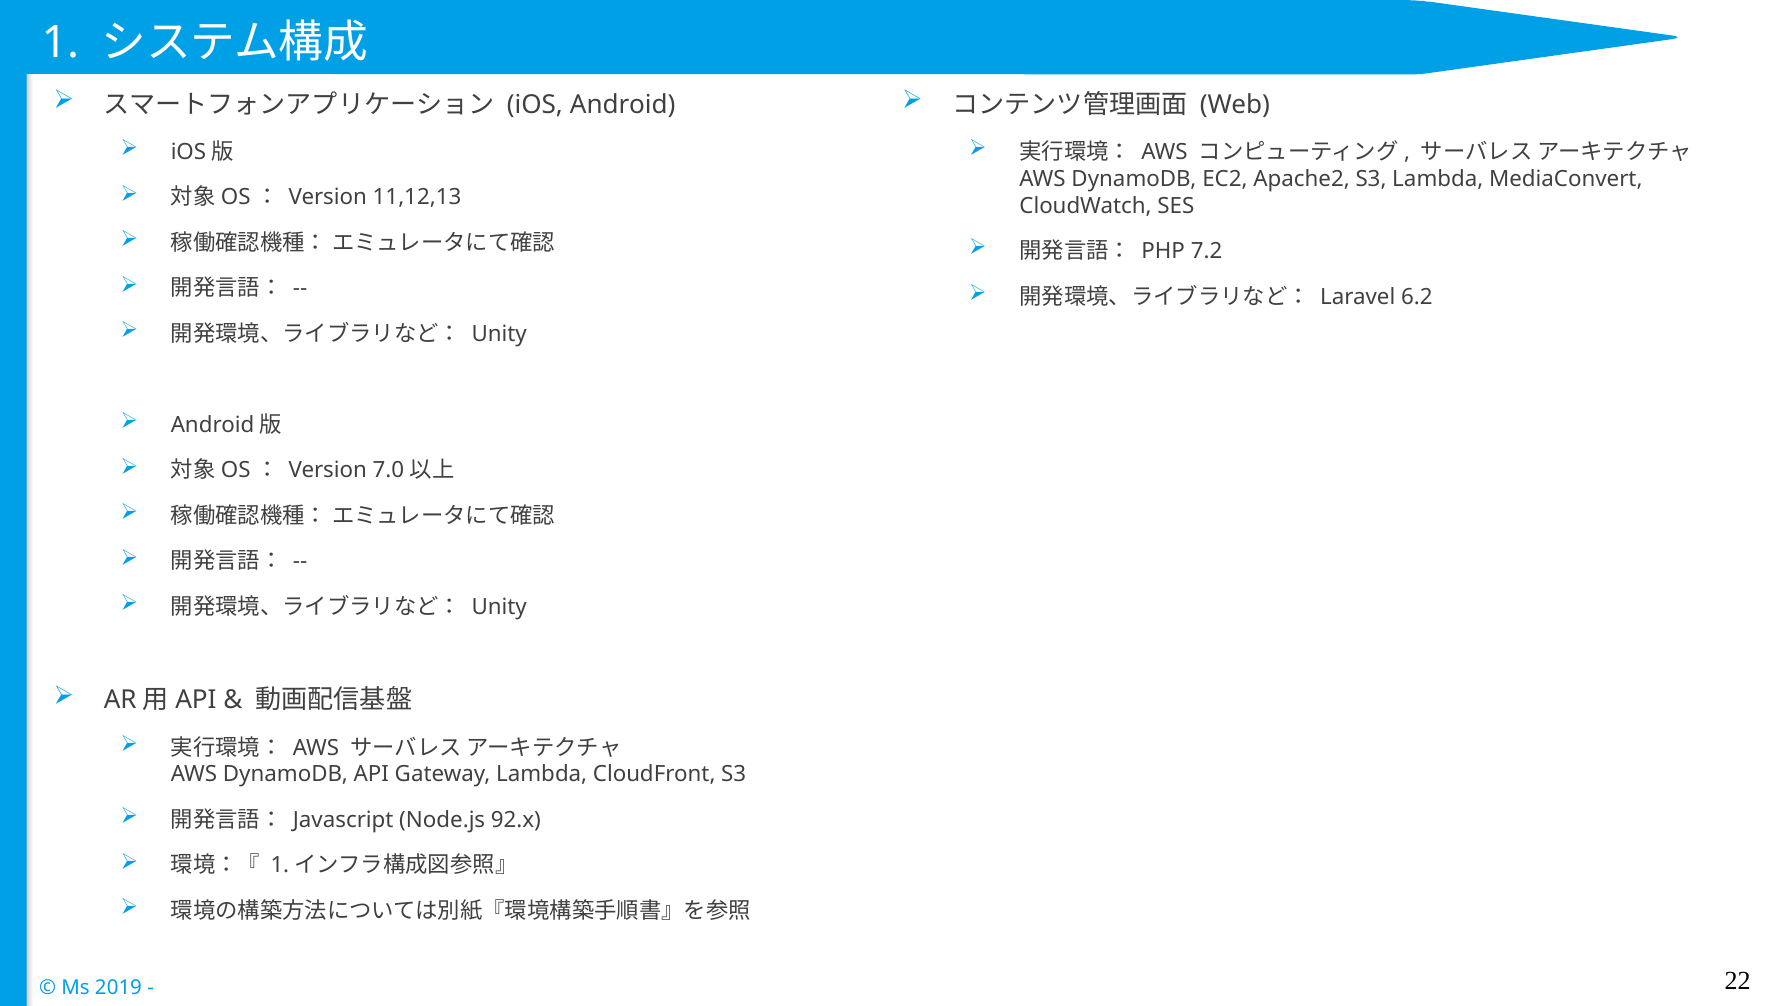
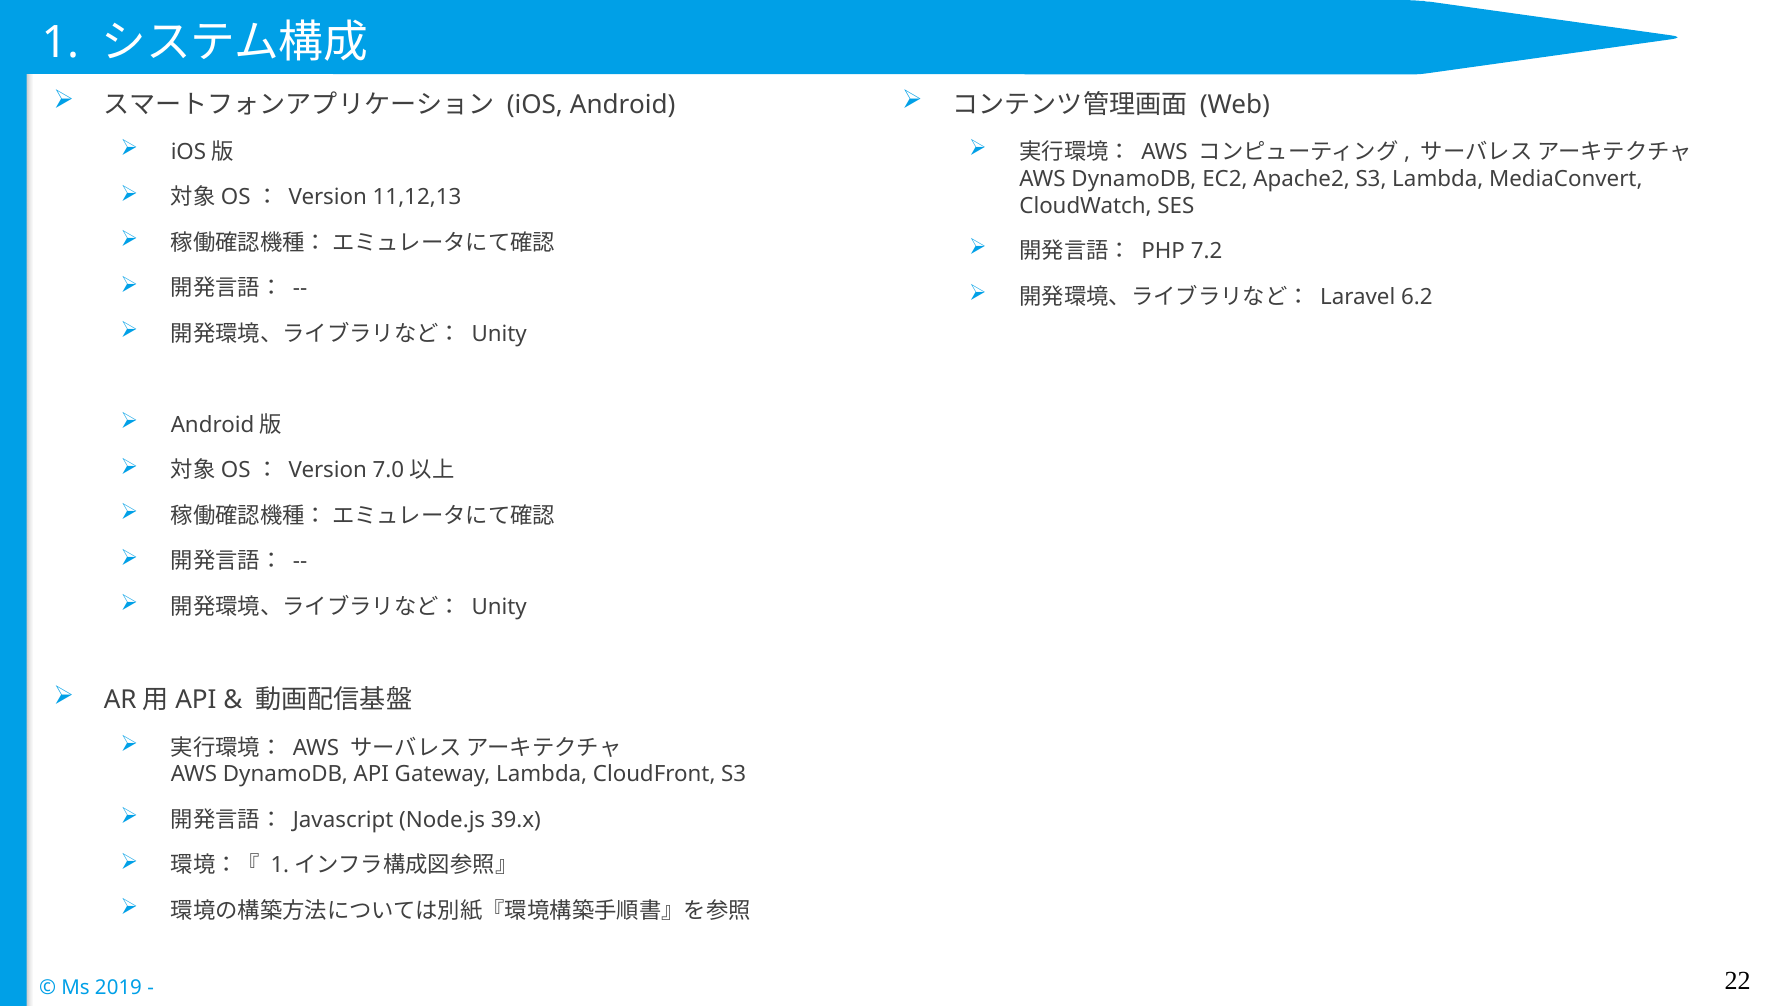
92.x: 92.x -> 39.x (516, 820)
